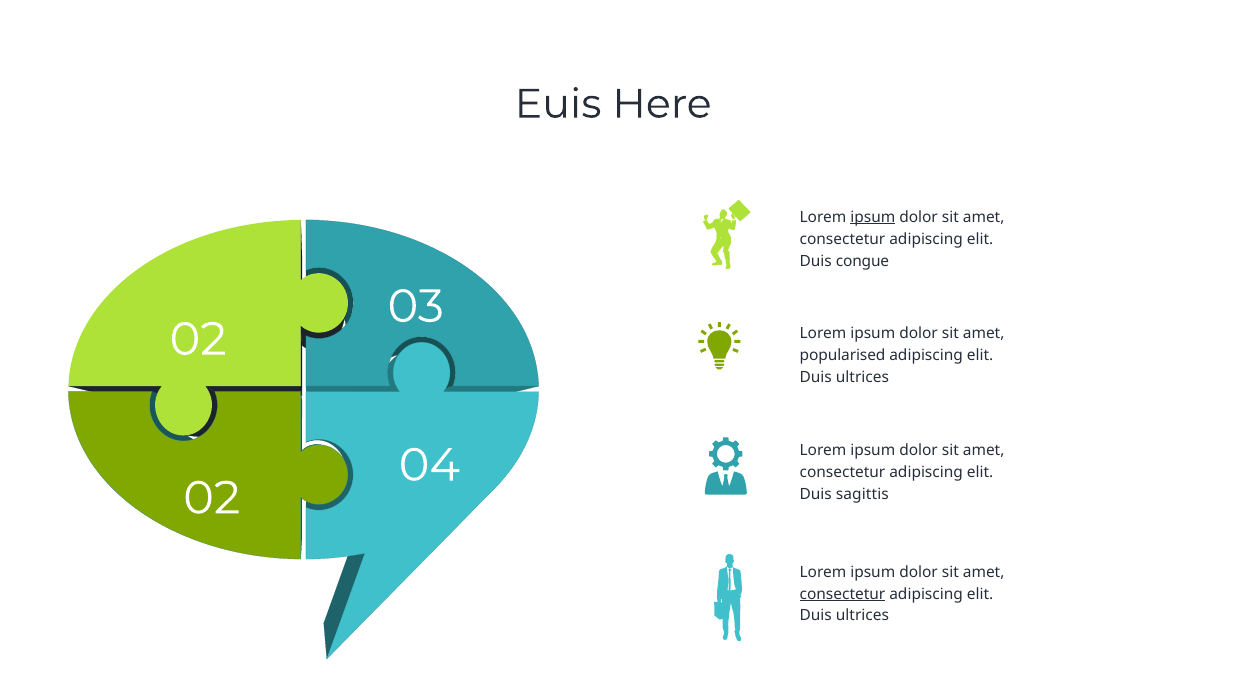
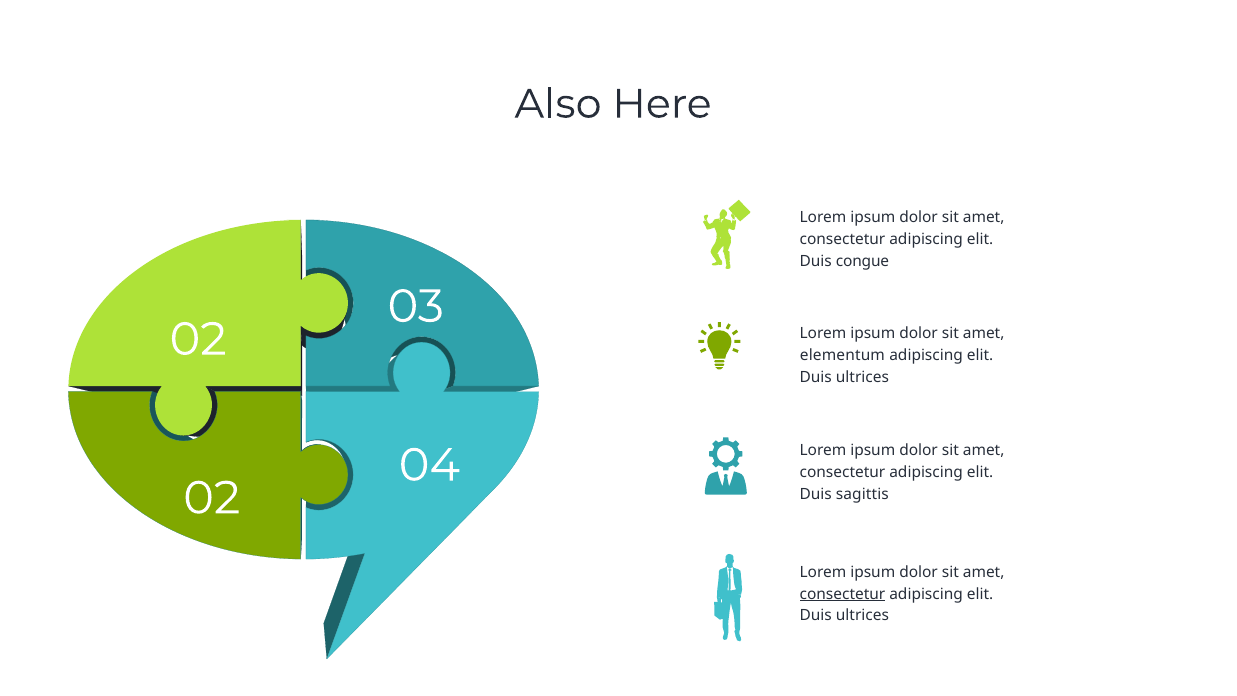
Euis: Euis -> Also (558, 104)
ipsum underline: present -> none (873, 217)
popularised: popularised -> elementum (842, 355)
